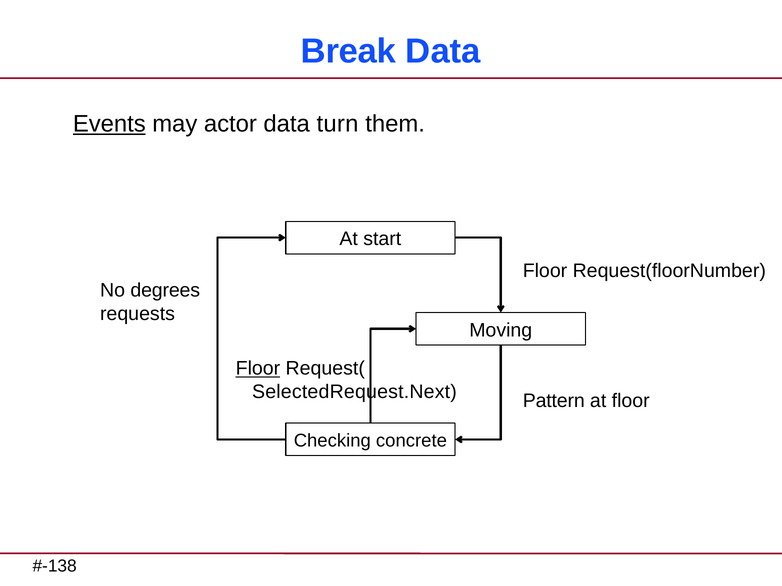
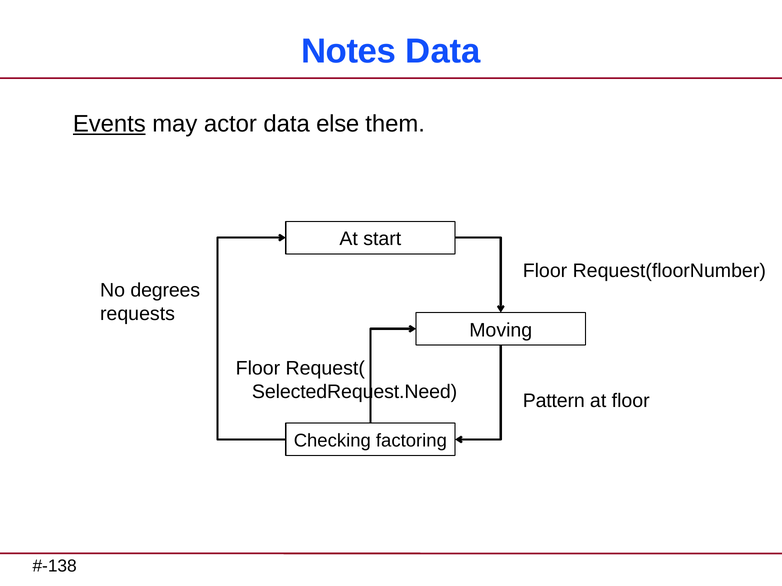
Break: Break -> Notes (349, 51)
turn: turn -> else (338, 124)
Floor underline: present -> none (258, 369)
SelectedRequest.Next: SelectedRequest.Next -> SelectedRequest.Need (355, 392)
concrete: concrete -> factoring (411, 441)
